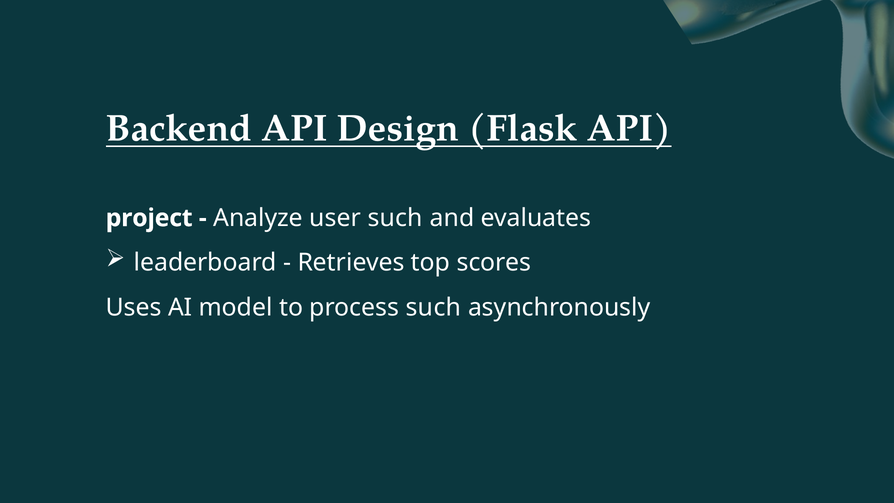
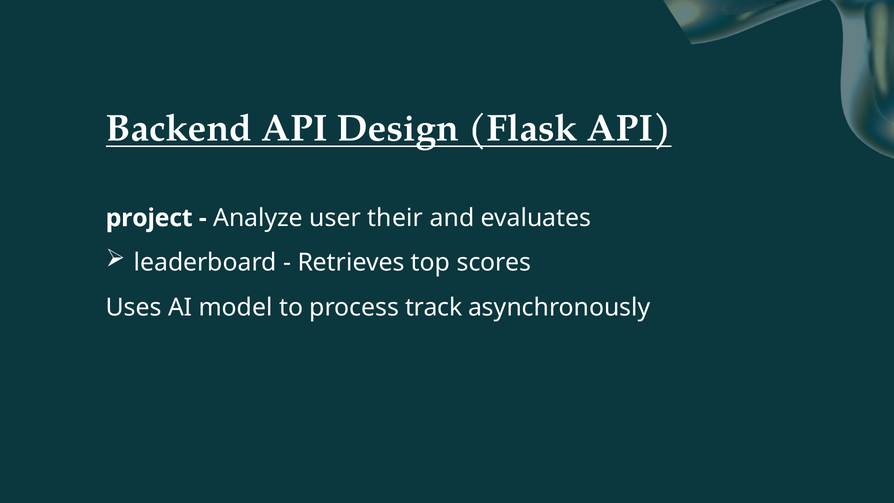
user such: such -> their (395, 218)
process such: such -> track (434, 307)
